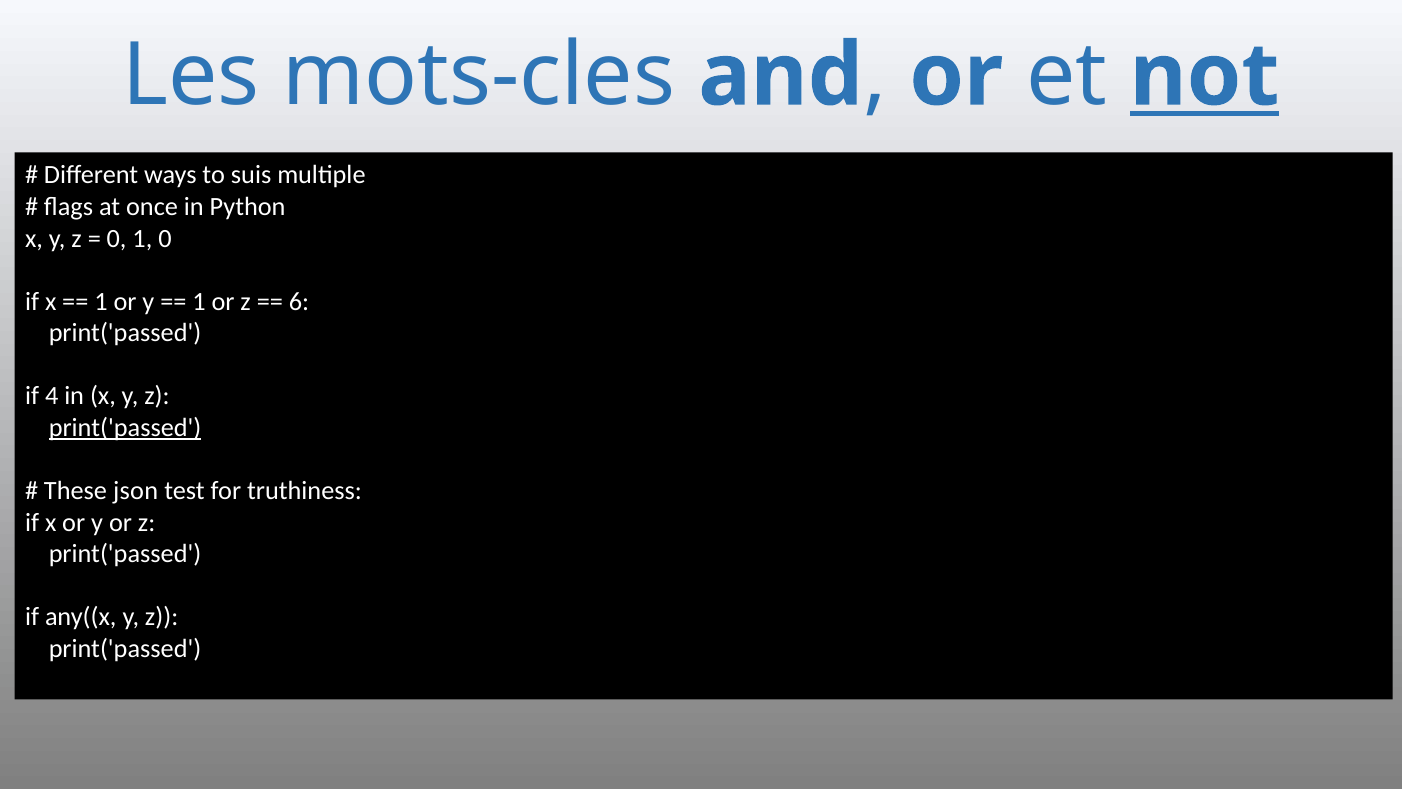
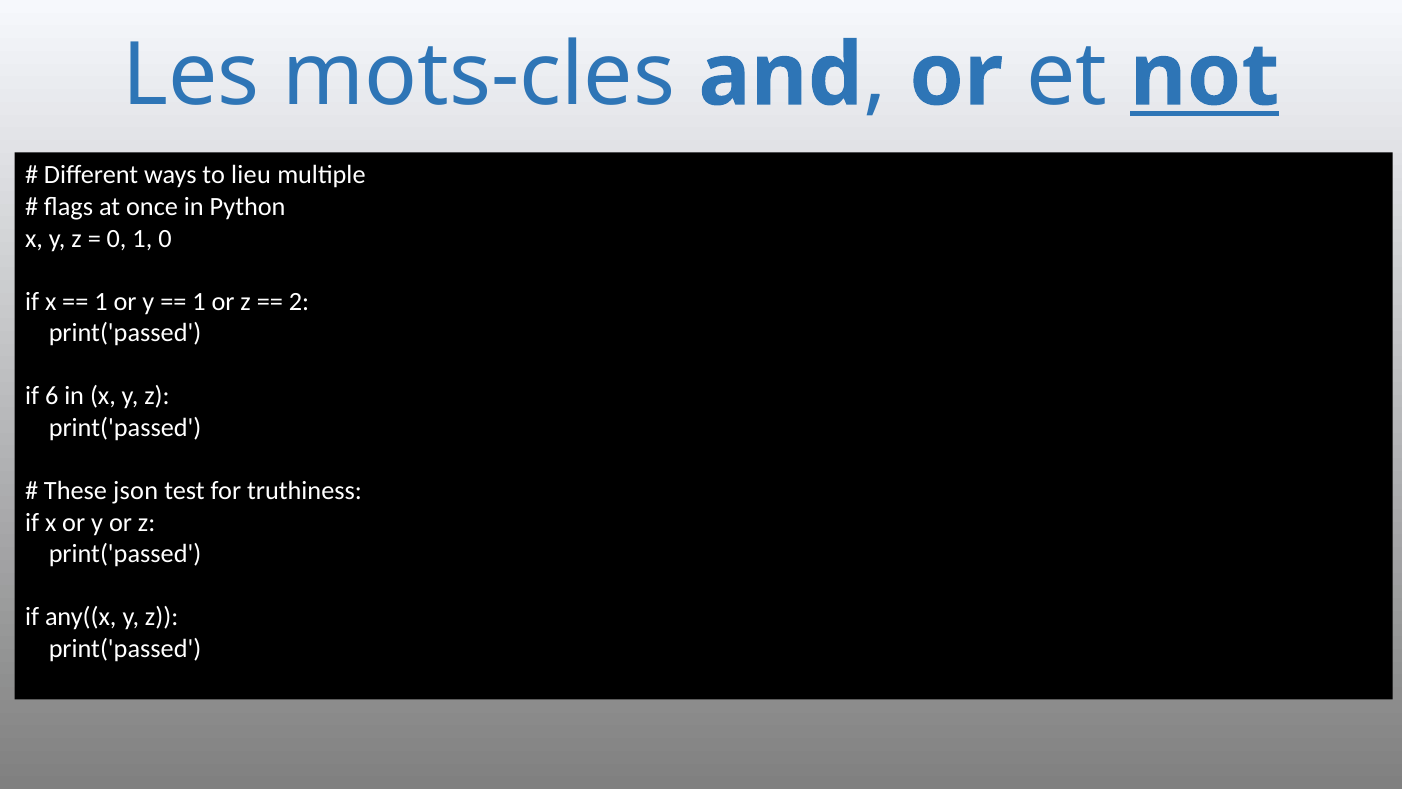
suis: suis -> lieu (251, 175)
6: 6 -> 2 (299, 301)
4: 4 -> 6 (52, 396)
print('passed underline: present -> none (125, 428)
